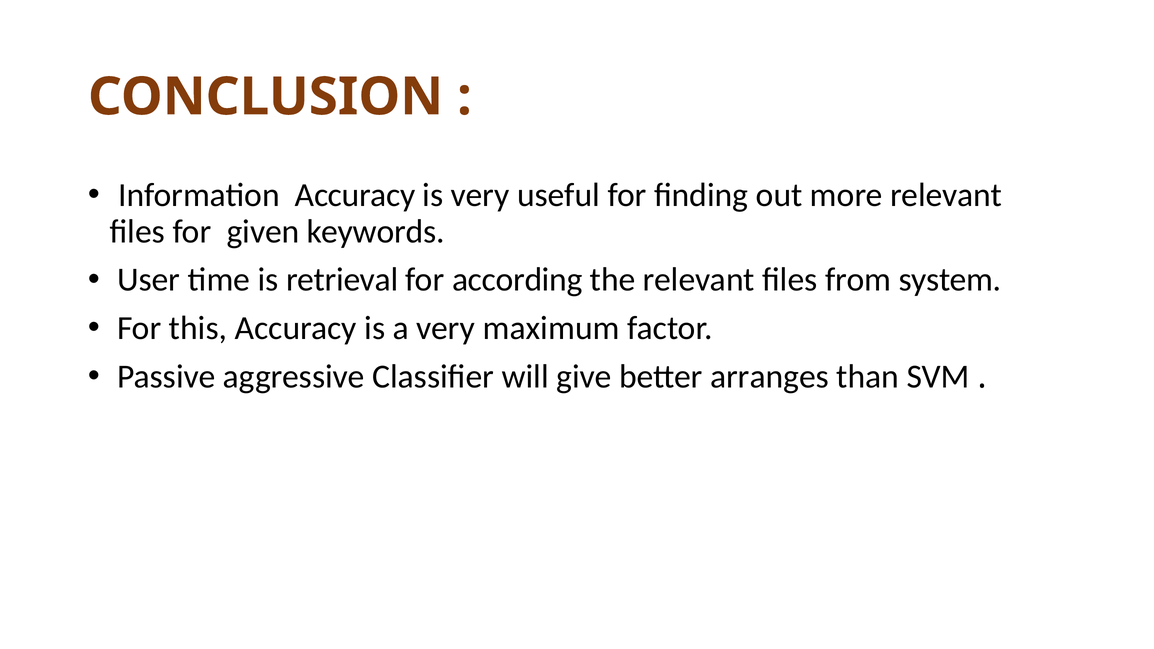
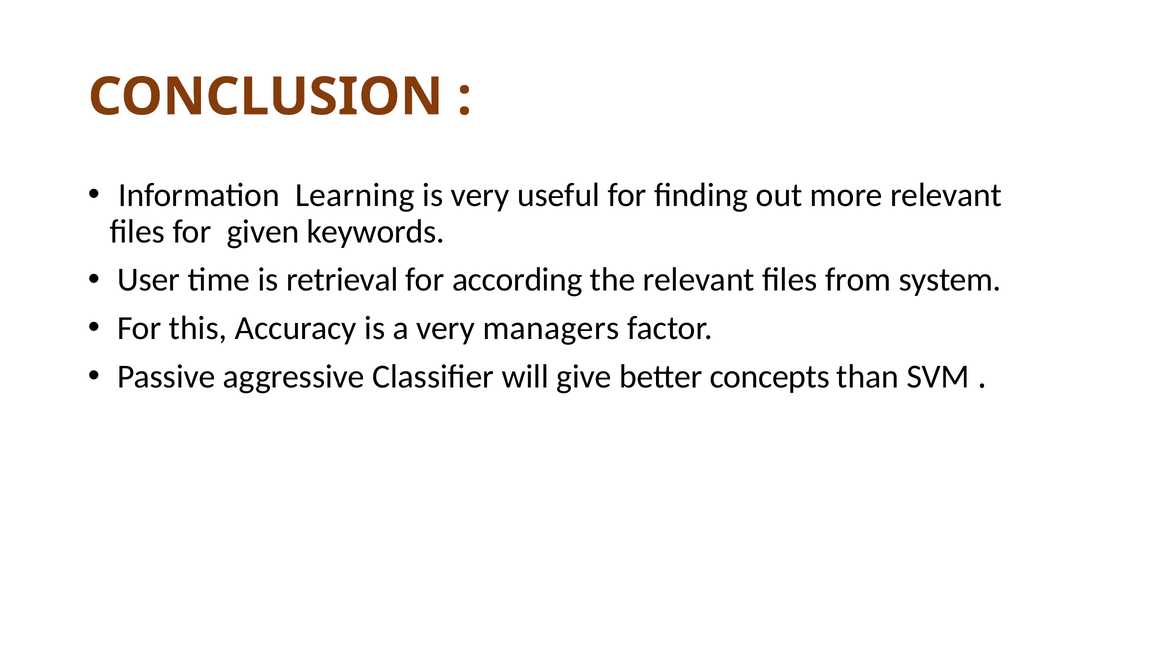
Information Accuracy: Accuracy -> Learning (355, 195)
maximum: maximum -> managers (551, 328)
arranges: arranges -> concepts (770, 377)
